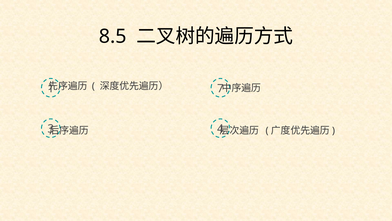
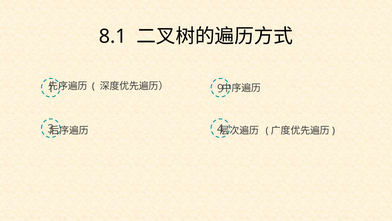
8.5: 8.5 -> 8.1 (113, 36)
7: 7 -> 9 (220, 88)
